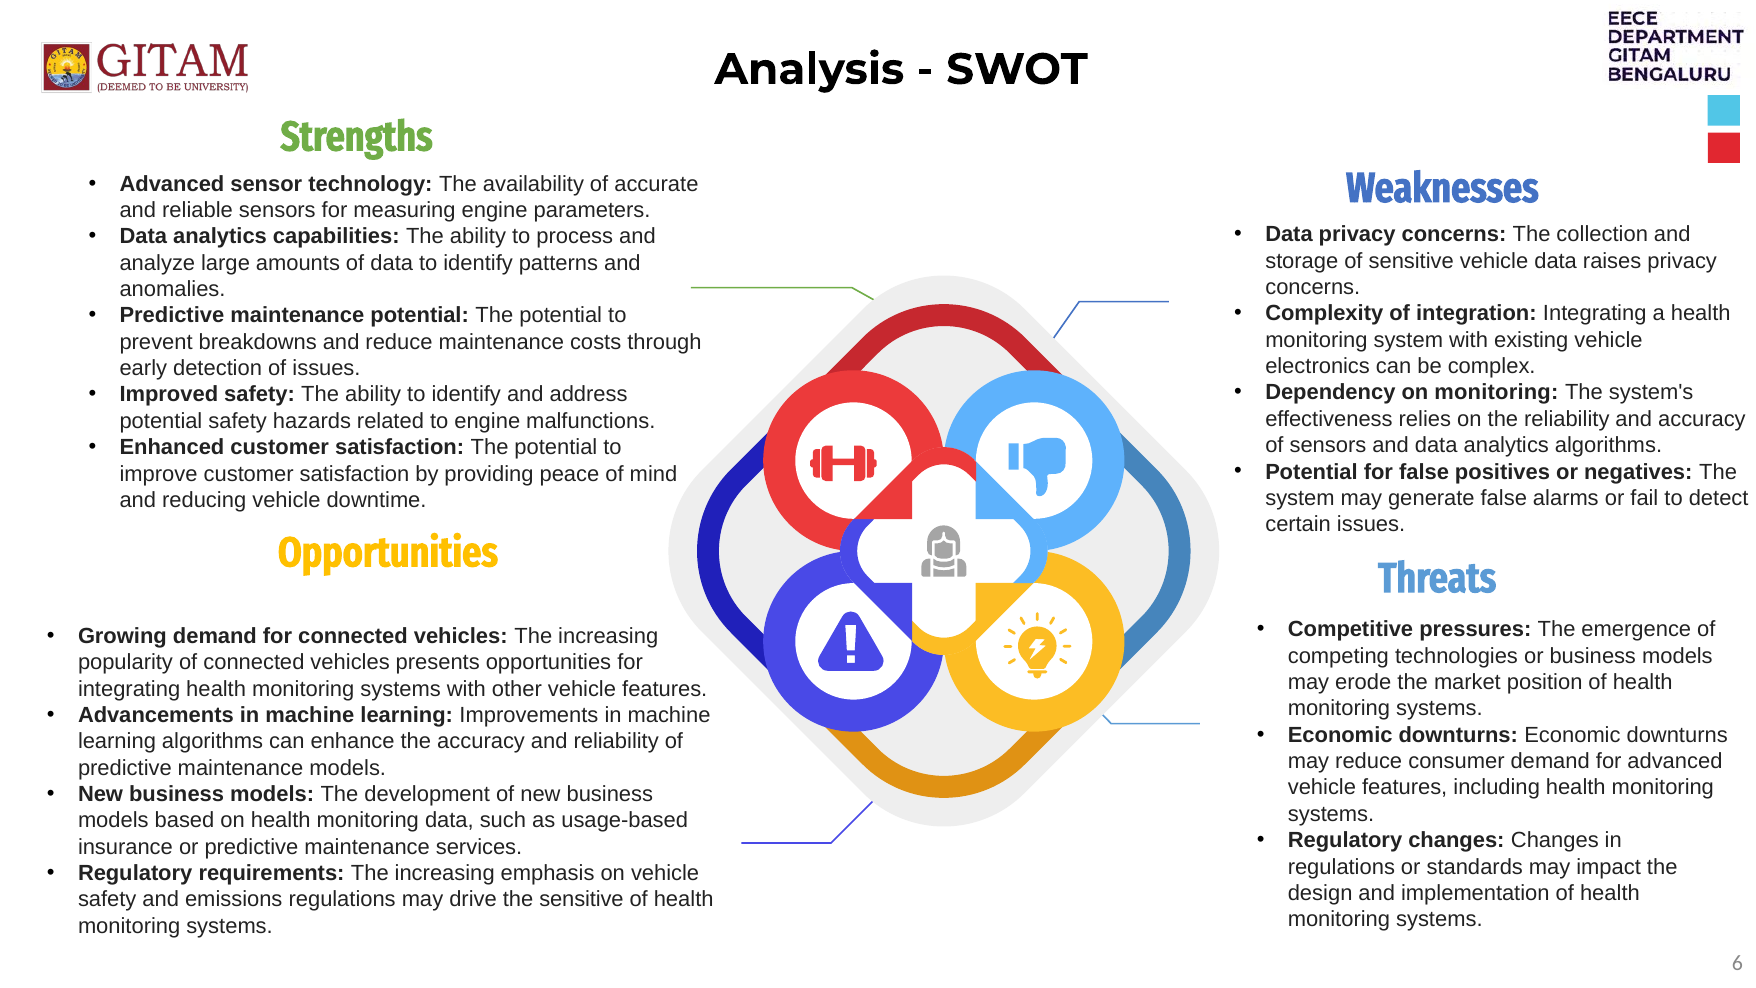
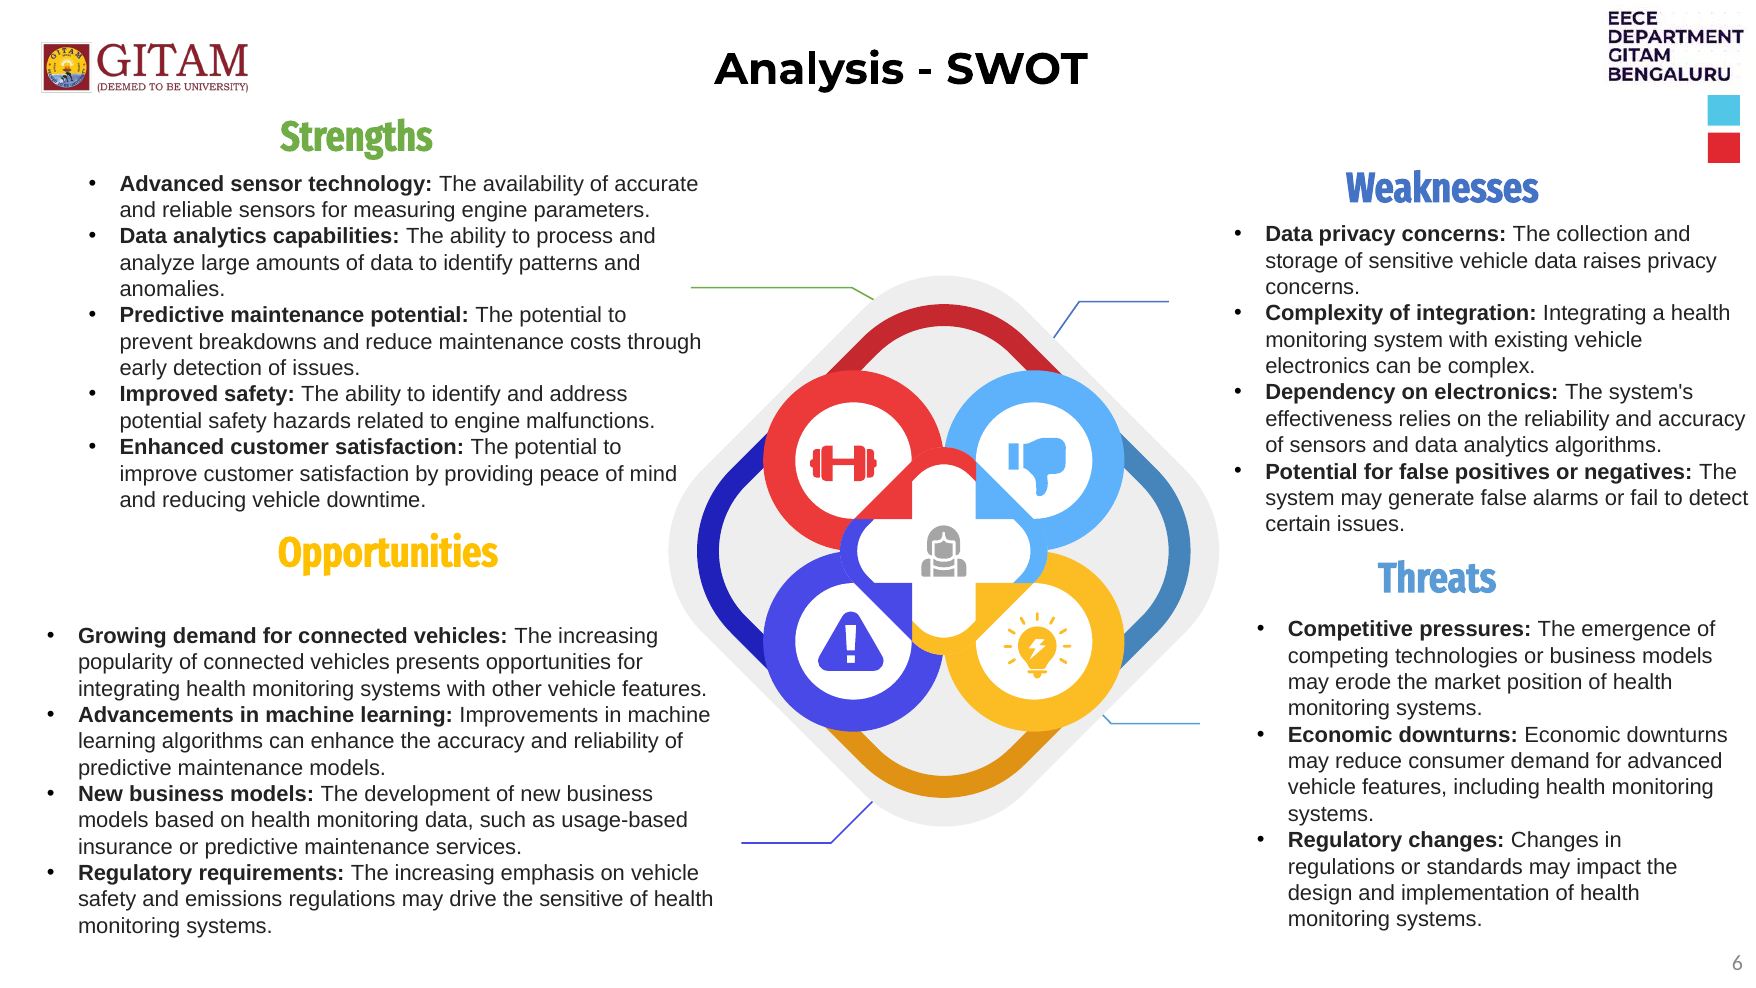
on monitoring: monitoring -> electronics (1496, 393)
